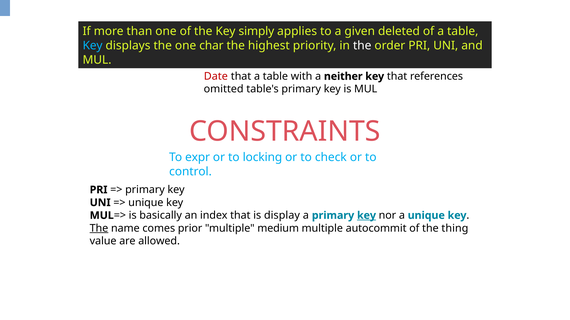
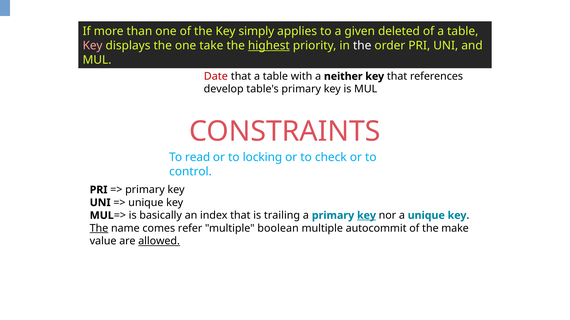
Key colour: light blue -> pink (93, 46)
char: char -> take (211, 46)
highest underline: none -> present (269, 46)
omitted: omitted -> develop (224, 89)
expr: expr -> read (198, 158)
display: display -> trailing (282, 216)
prior: prior -> refer (190, 229)
medium: medium -> boolean (278, 229)
thing: thing -> make (455, 229)
allowed underline: none -> present (159, 241)
